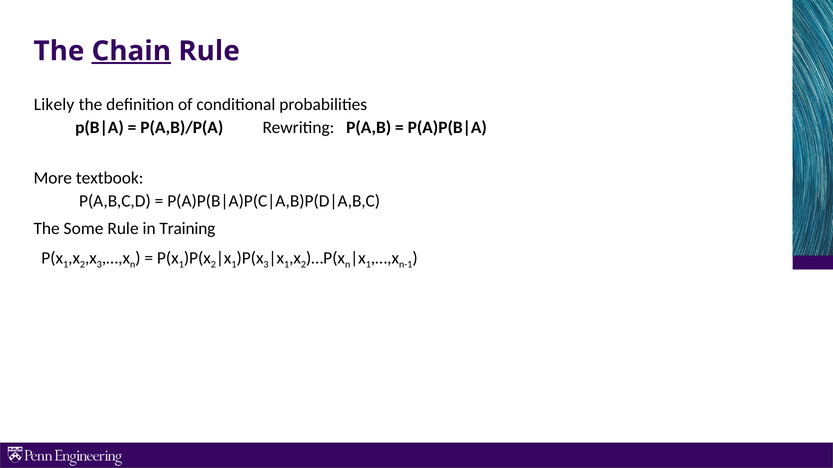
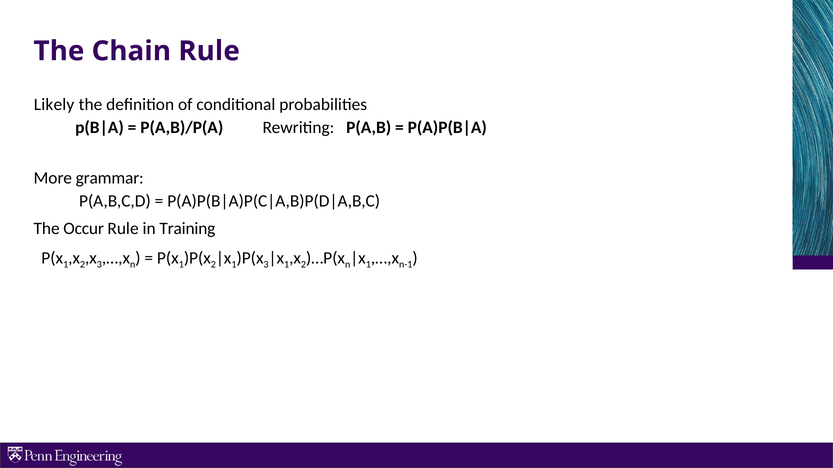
Chain underline: present -> none (131, 51)
textbook: textbook -> grammar (110, 178)
Some: Some -> Occur (84, 229)
